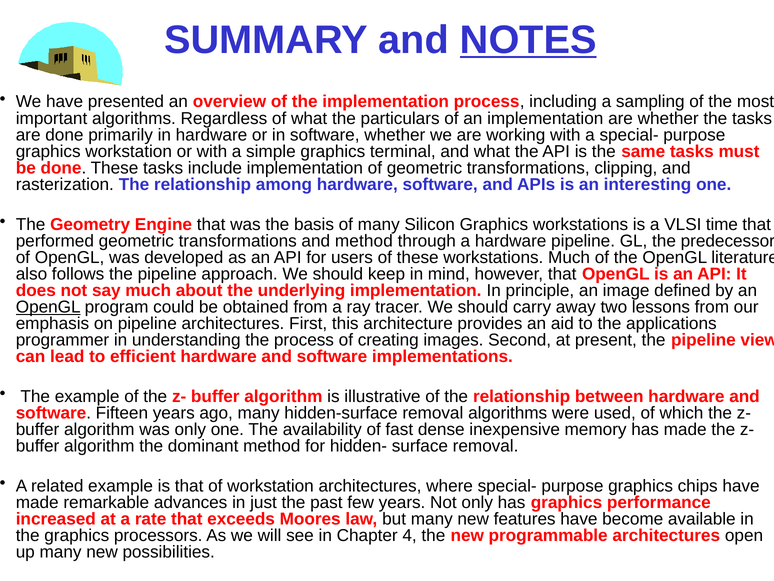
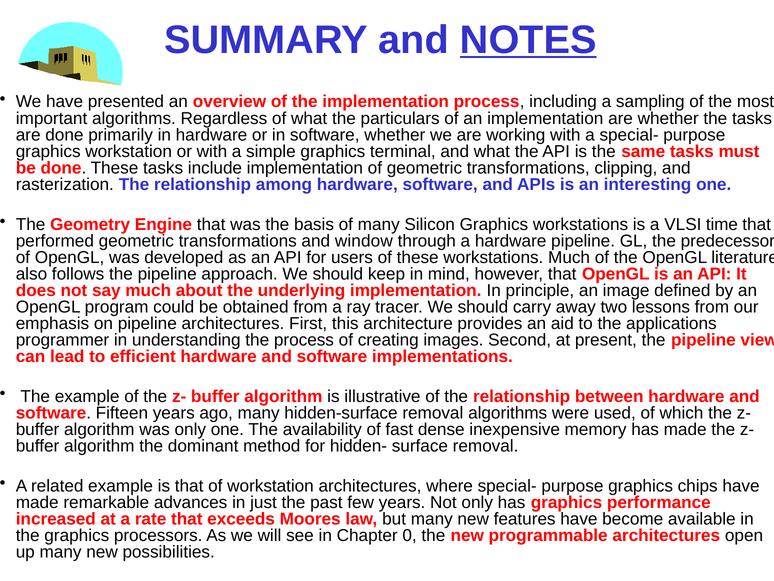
and method: method -> window (364, 241)
OpenGL underline: present -> none (48, 307)
4: 4 -> 0 (410, 535)
